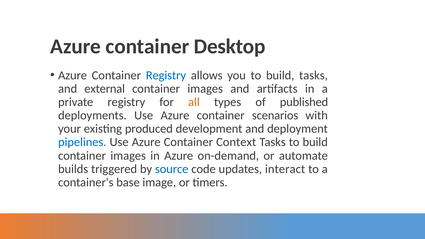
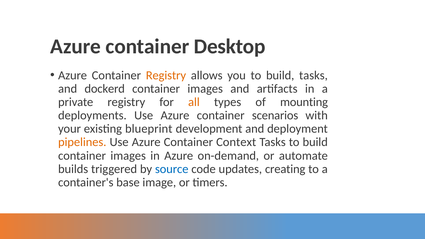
Registry colour: blue -> orange (166, 75)
external: external -> dockerd (105, 89)
published: published -> mounting (304, 102)
produced: produced -> blueprint (149, 129)
pipelines colour: blue -> orange (82, 142)
interact: interact -> creating (285, 169)
